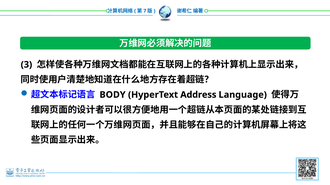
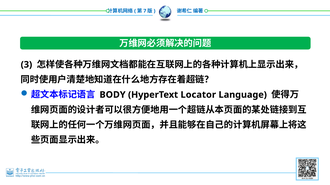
Address: Address -> Locator (198, 95)
